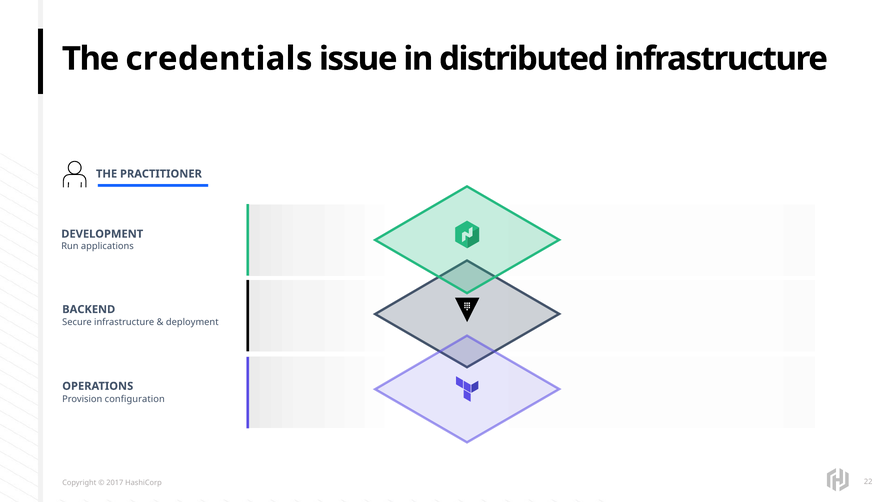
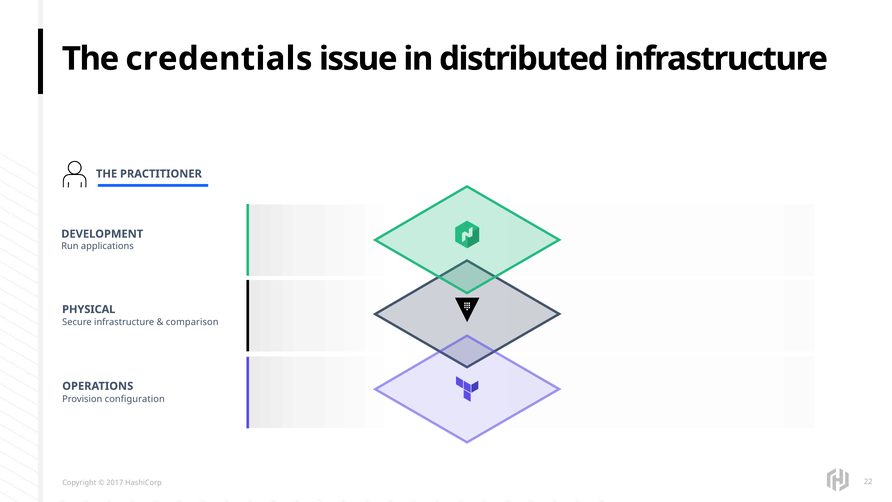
BACKEND: BACKEND -> PHYSICAL (89, 309)
deployment: deployment -> comparison (192, 322)
